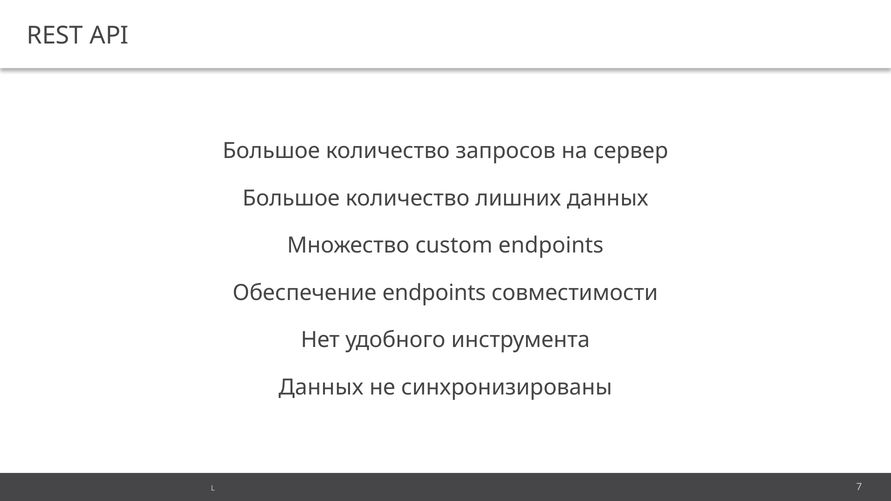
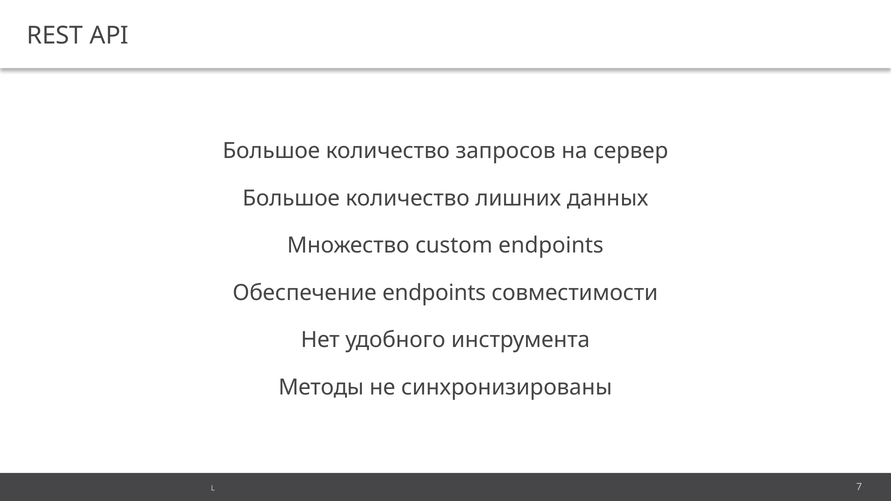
Данных: Данных -> Методы (321, 388)
